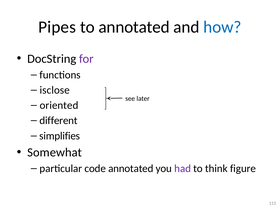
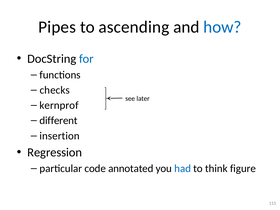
to annotated: annotated -> ascending (134, 27)
for colour: purple -> blue (86, 59)
isclose: isclose -> checks (55, 90)
oriented: oriented -> kernprof (59, 105)
simplifies: simplifies -> insertion (60, 136)
Somewhat: Somewhat -> Regression (55, 152)
had colour: purple -> blue (183, 169)
